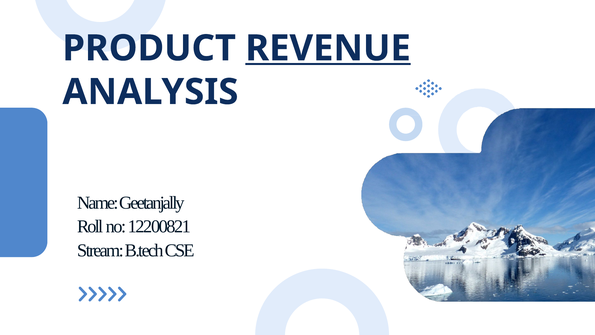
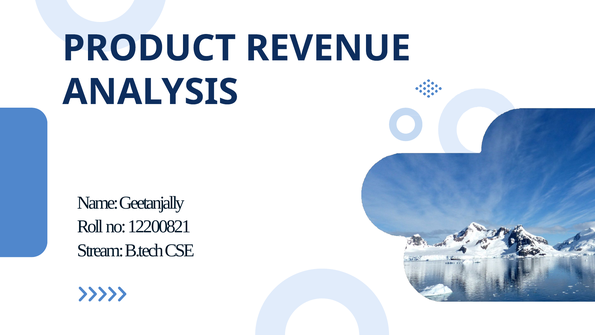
REVENUE underline: present -> none (328, 48)
